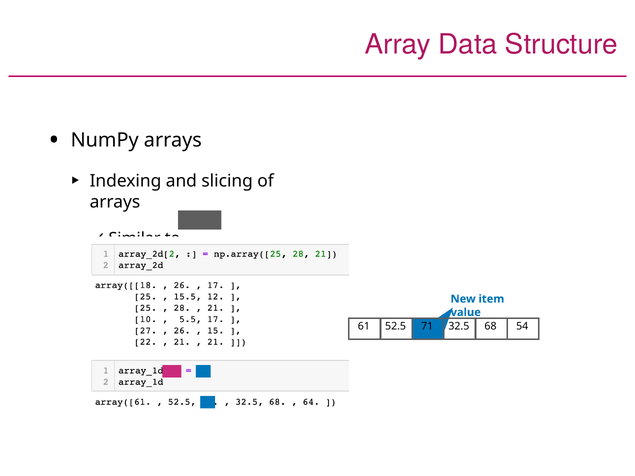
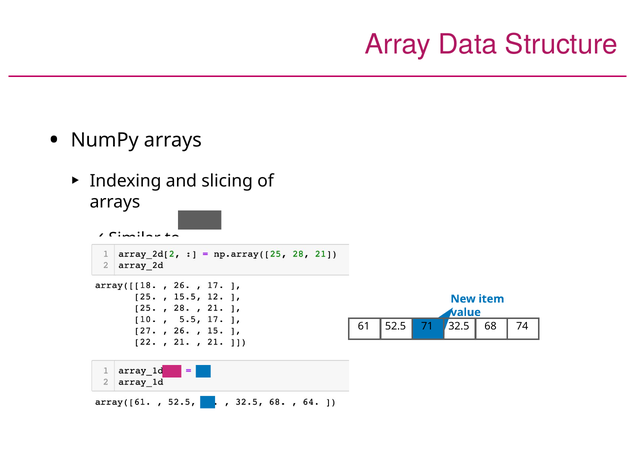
54: 54 -> 74 (522, 326)
